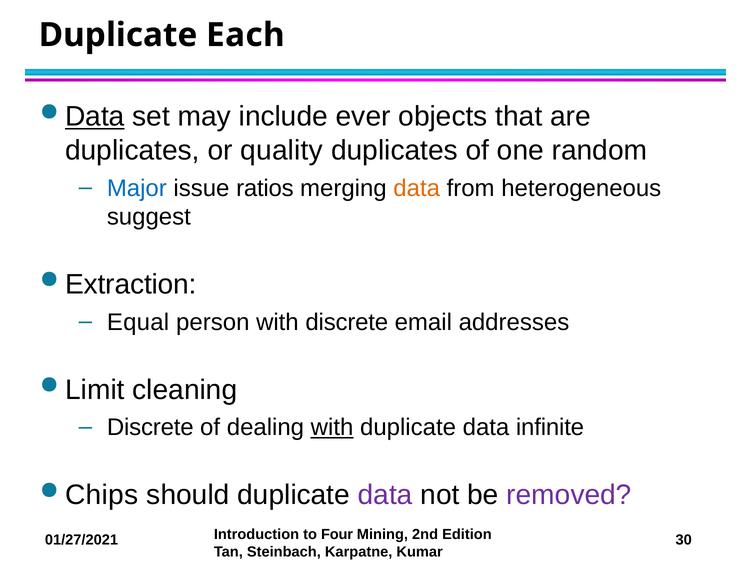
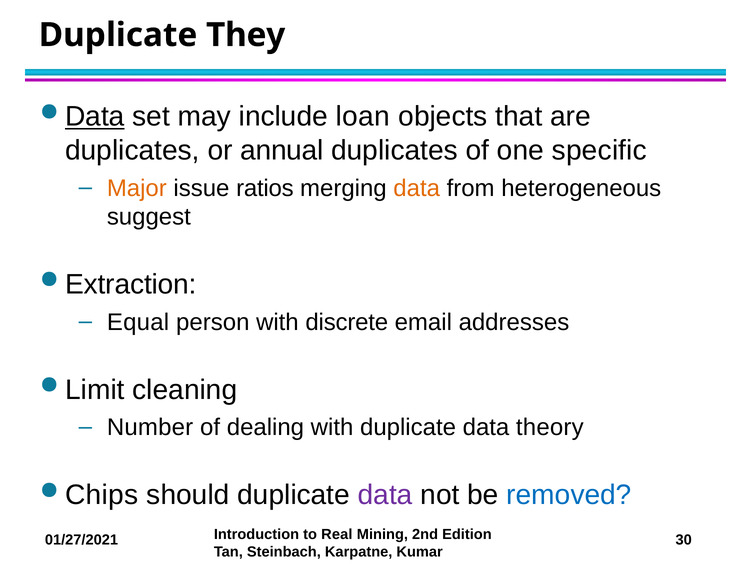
Each: Each -> They (246, 35)
ever: ever -> loan (363, 116)
quality: quality -> annual (282, 150)
random: random -> specific (599, 150)
Major colour: blue -> orange (137, 188)
Discrete: Discrete -> Number (150, 427)
with underline: present -> none (332, 427)
infinite: infinite -> theory (550, 427)
removed colour: purple -> blue (569, 494)
Four: Four -> Real (337, 534)
